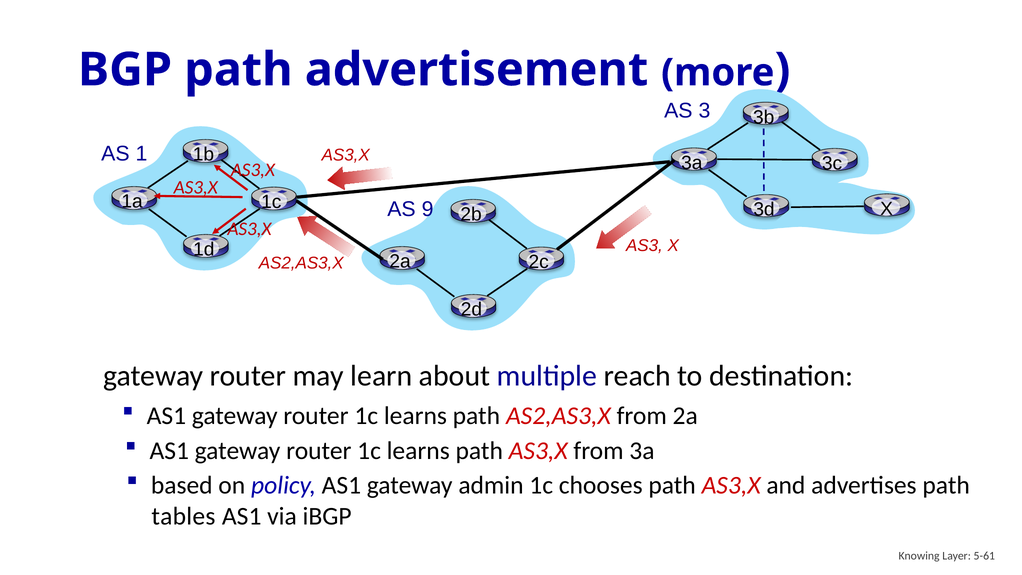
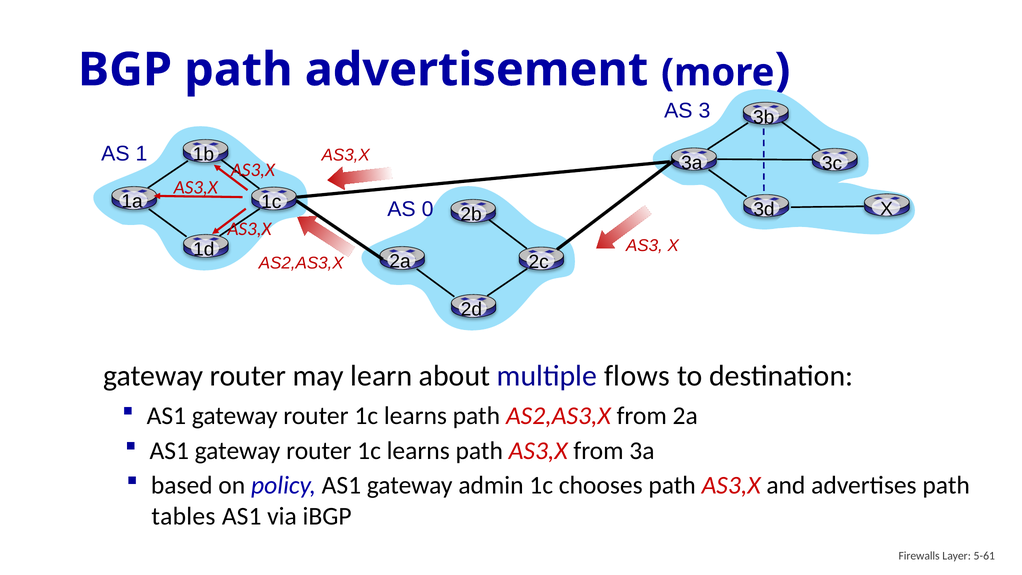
9: 9 -> 0 (428, 209)
reach: reach -> flows (637, 376)
Knowing: Knowing -> Firewalls (919, 556)
